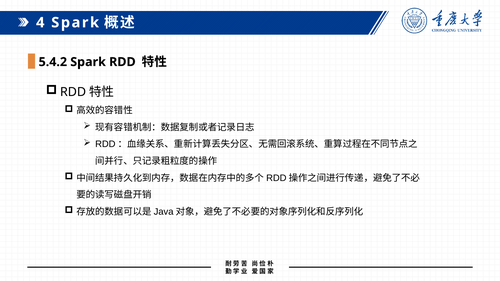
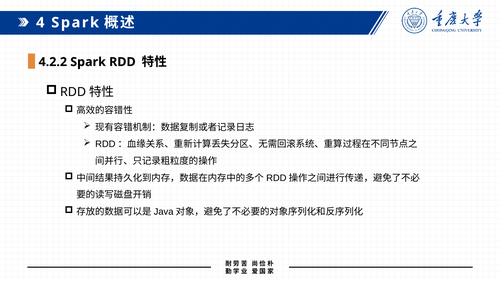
5.4.2: 5.4.2 -> 4.2.2 (53, 62)
